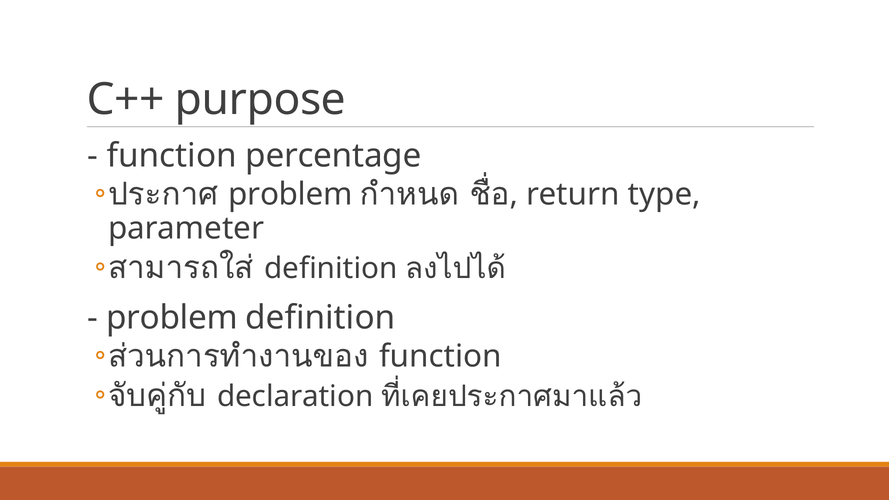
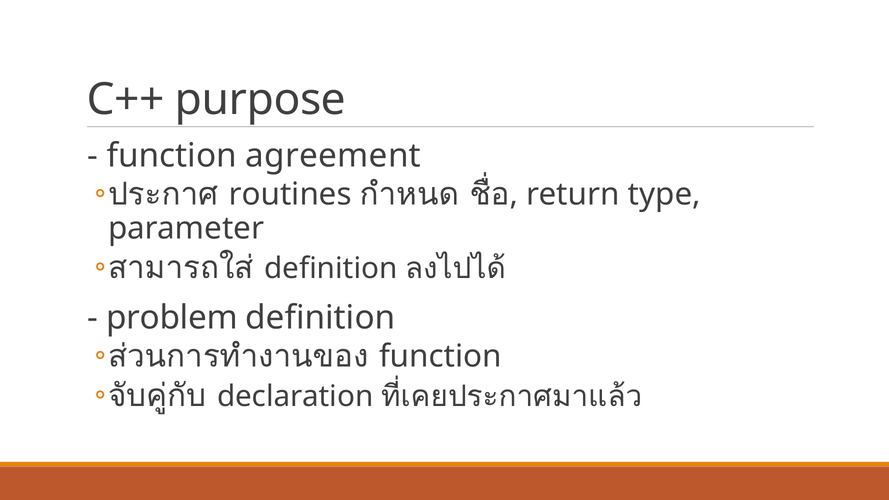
percentage: percentage -> agreement (333, 156)
problem: problem -> routines (290, 194)
